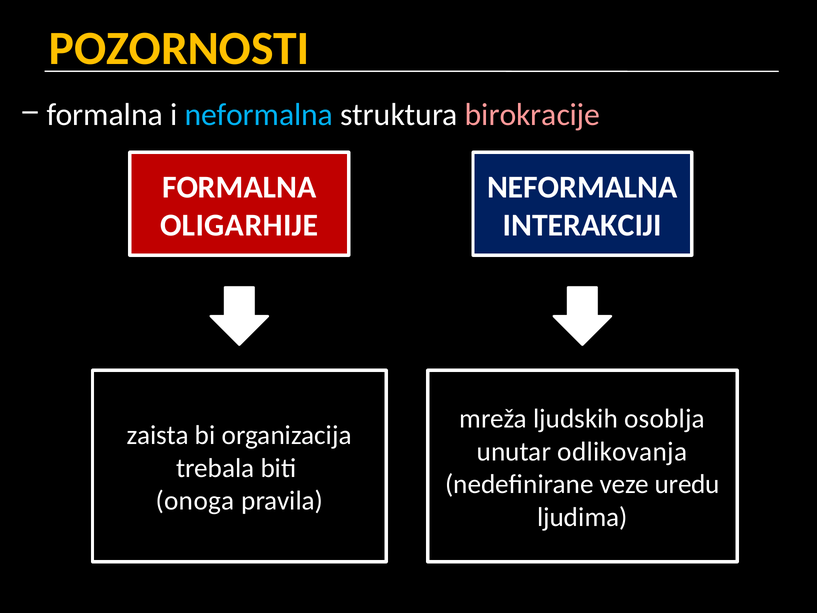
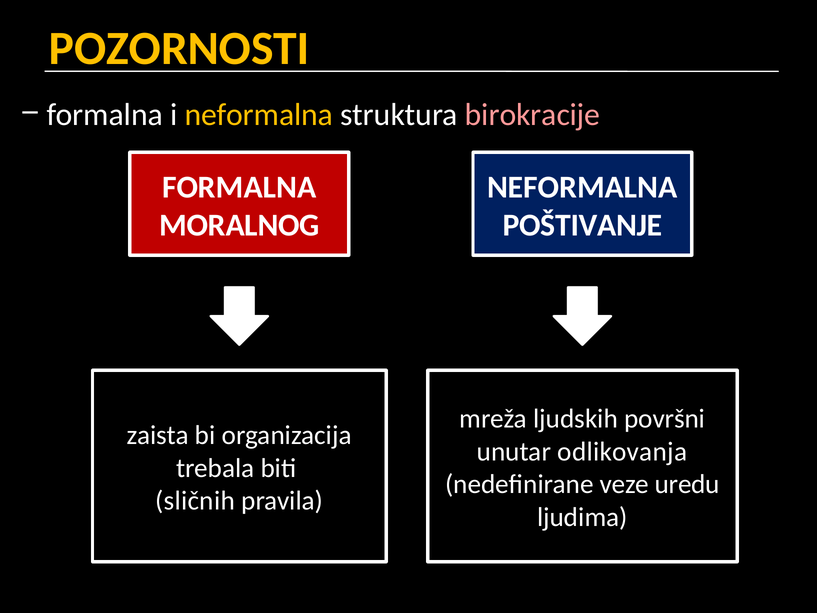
neformalna colour: light blue -> yellow (259, 115)
OLIGARHIJE: OLIGARHIJE -> MORALNOG (239, 225)
INTERAKCIJI: INTERAKCIJI -> POŠTIVANJE (583, 225)
osoblja: osoblja -> površni (665, 419)
onoga: onoga -> sličnih (195, 501)
